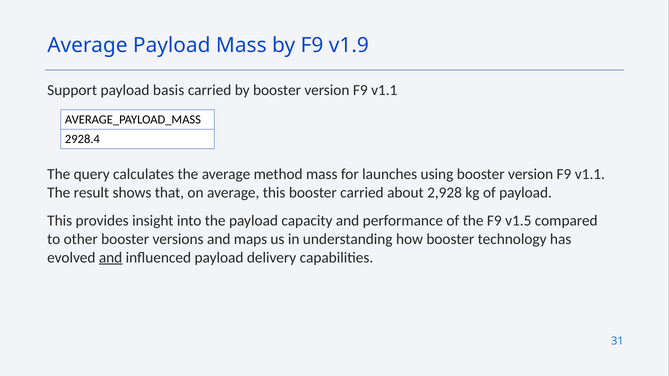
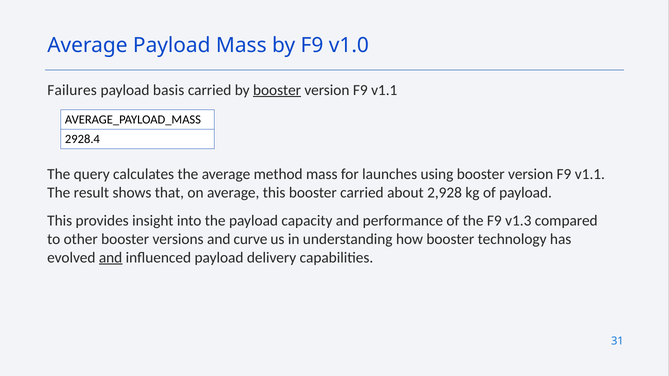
v1.9: v1.9 -> v1.0 (349, 46)
Support: Support -> Failures (72, 90)
booster underline: none -> present (277, 90)
v1.5: v1.5 -> v1.3 (518, 221)
maps: maps -> curve (251, 239)
